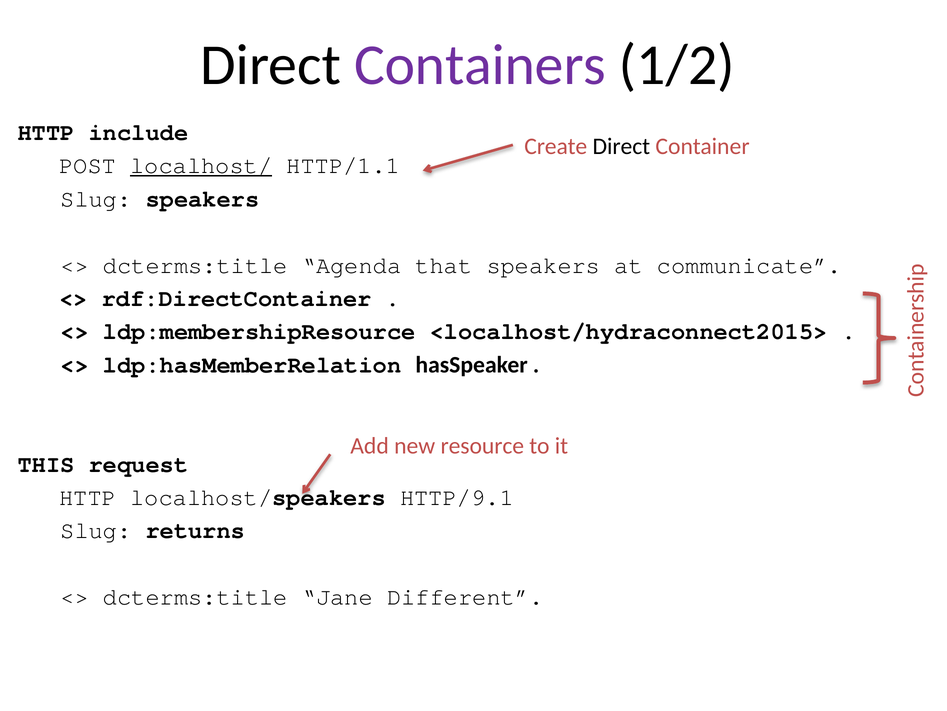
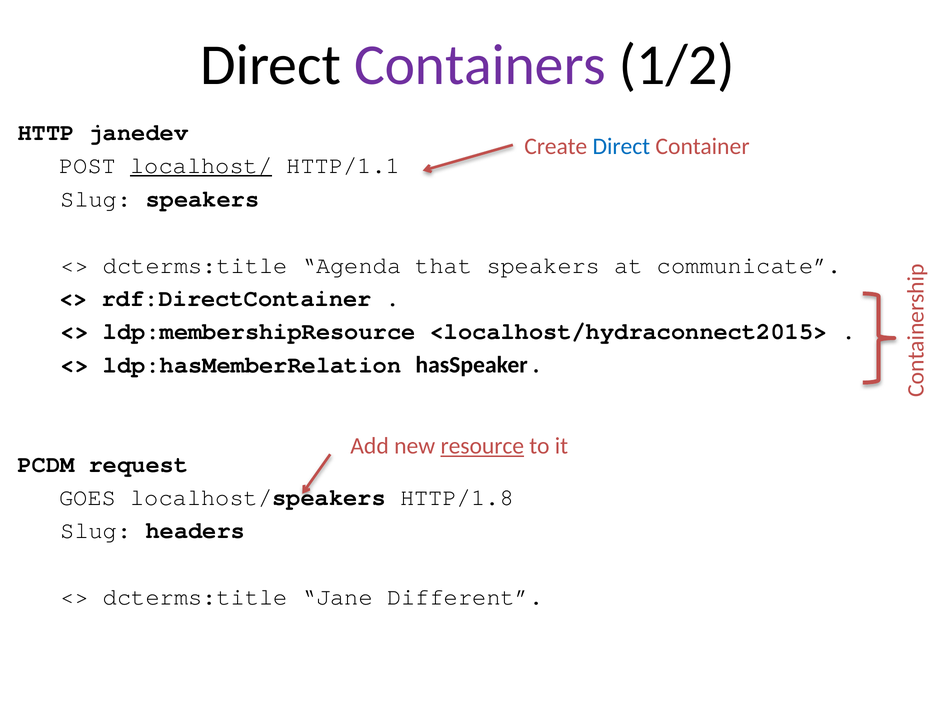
include: include -> janedev (138, 132)
Direct colour: black -> blue (621, 146)
resource underline: none -> present (482, 446)
THIS: THIS -> PCDM (46, 464)
HTTP: HTTP -> GOES (88, 497)
HTTP/9.1: HTTP/9.1 -> HTTP/1.8 (457, 497)
returns: returns -> headers (195, 530)
